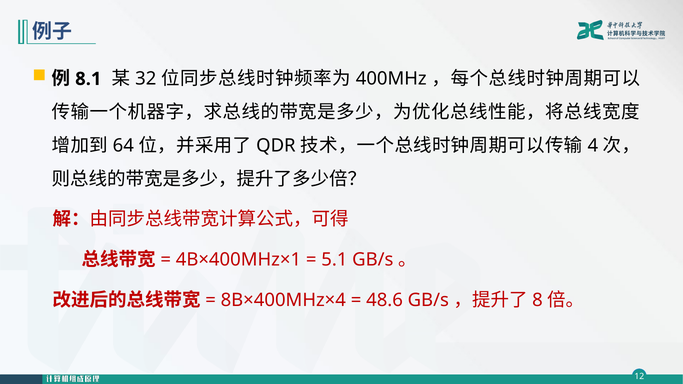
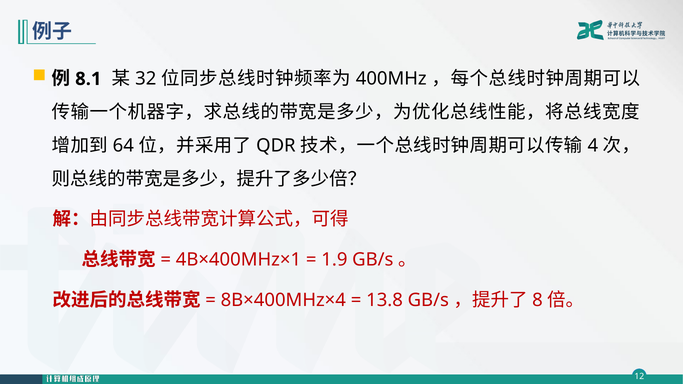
5.1: 5.1 -> 1.9 (334, 260)
48.6: 48.6 -> 13.8 (385, 300)
